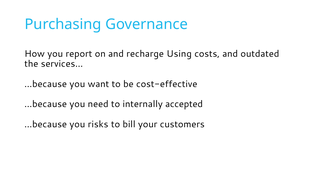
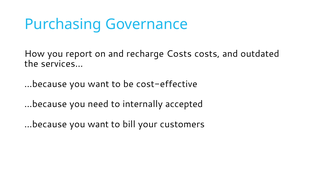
recharge Using: Using -> Costs (179, 54)
risks: risks -> want (98, 124)
